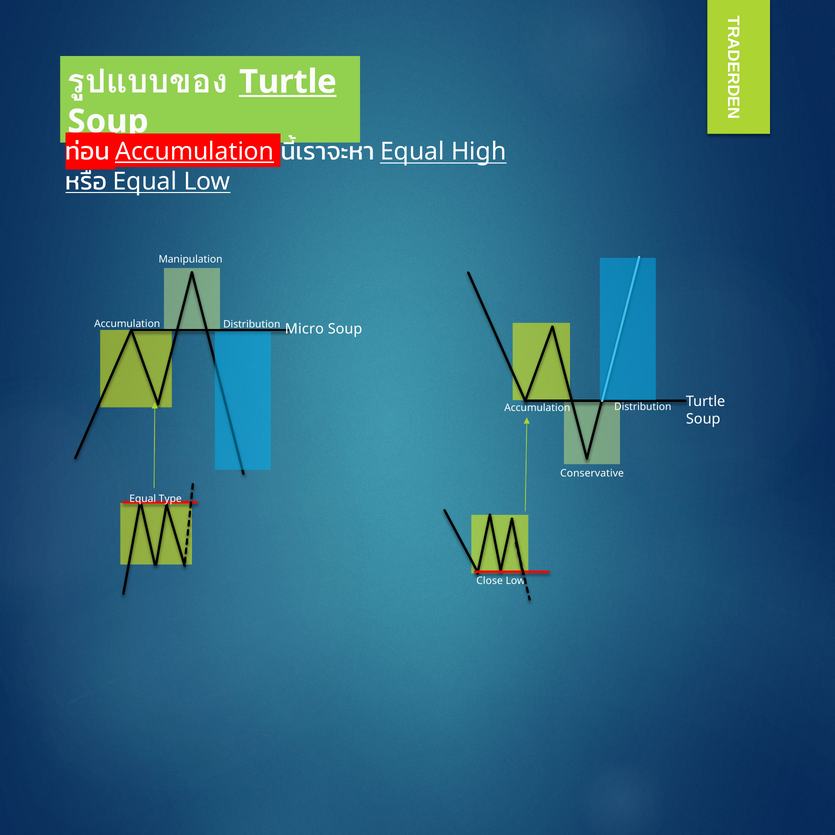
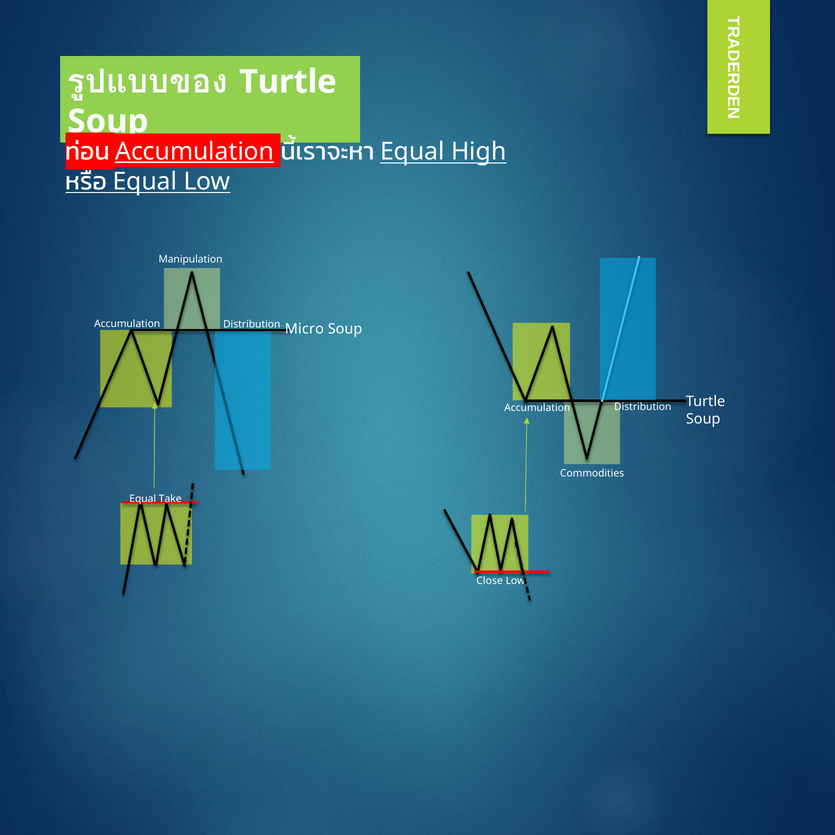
Turtle underline: present -> none (288, 82)
Conservative: Conservative -> Commodities (592, 474)
Type: Type -> Take (170, 499)
